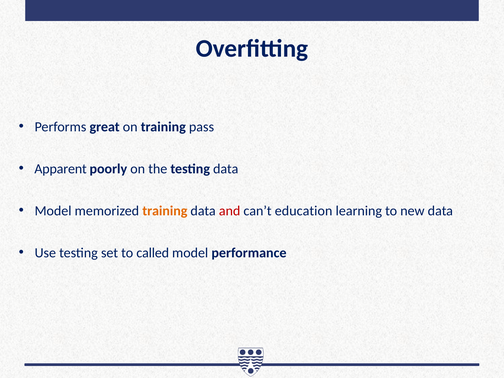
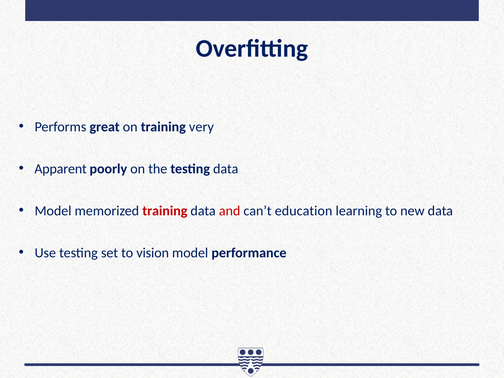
pass: pass -> very (201, 127)
training colour: orange -> red (165, 211)
called: called -> vision (153, 253)
